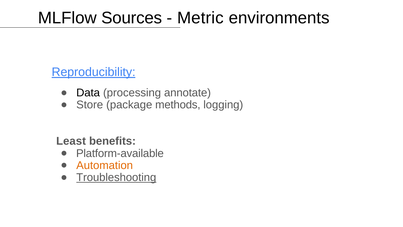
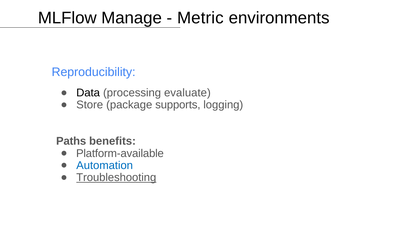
Sources: Sources -> Manage (132, 18)
Reproducibility underline: present -> none (94, 72)
annotate: annotate -> evaluate (187, 93)
methods: methods -> supports (178, 105)
Least: Least -> Paths (71, 141)
Automation colour: orange -> blue (105, 165)
